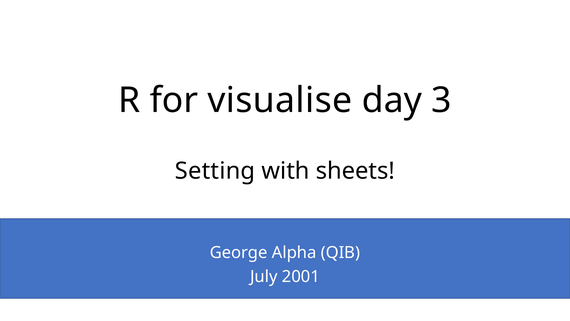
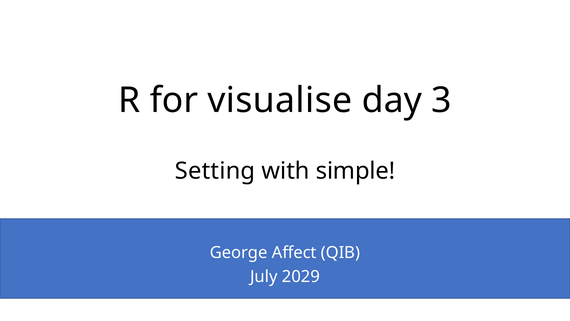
sheets: sheets -> simple (355, 171)
Alpha: Alpha -> Affect (294, 252)
2001: 2001 -> 2029 (301, 276)
